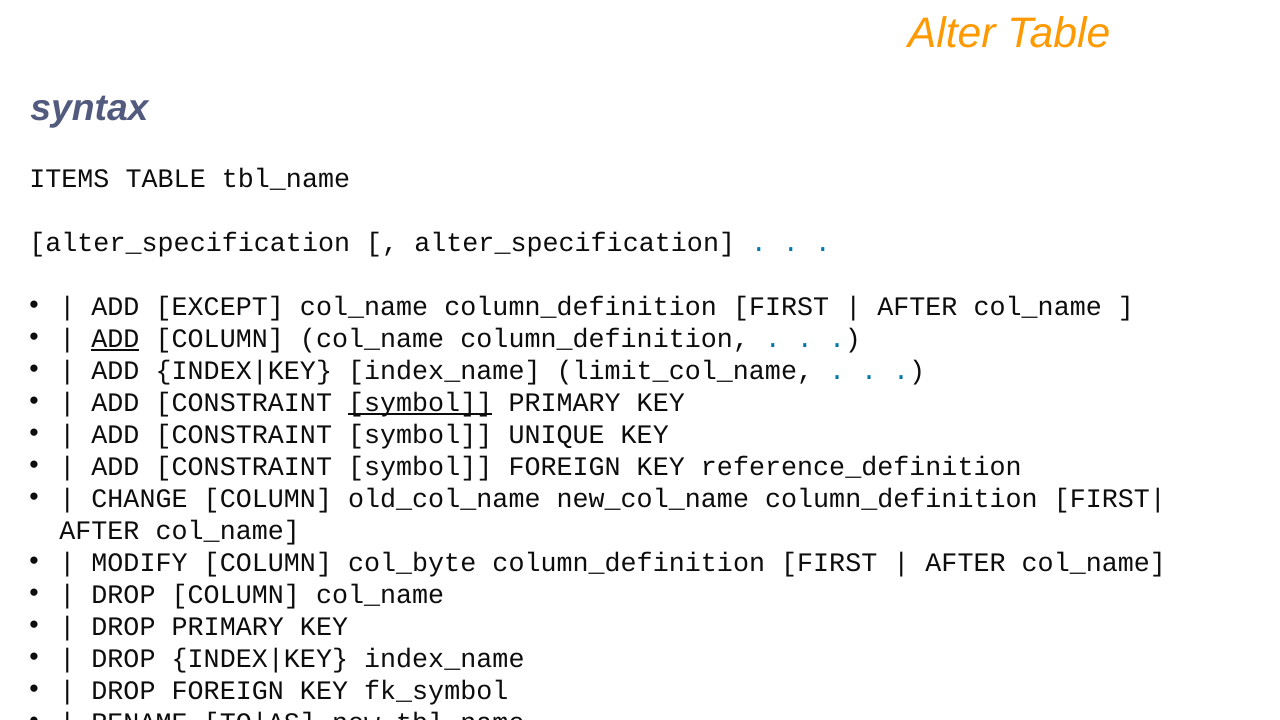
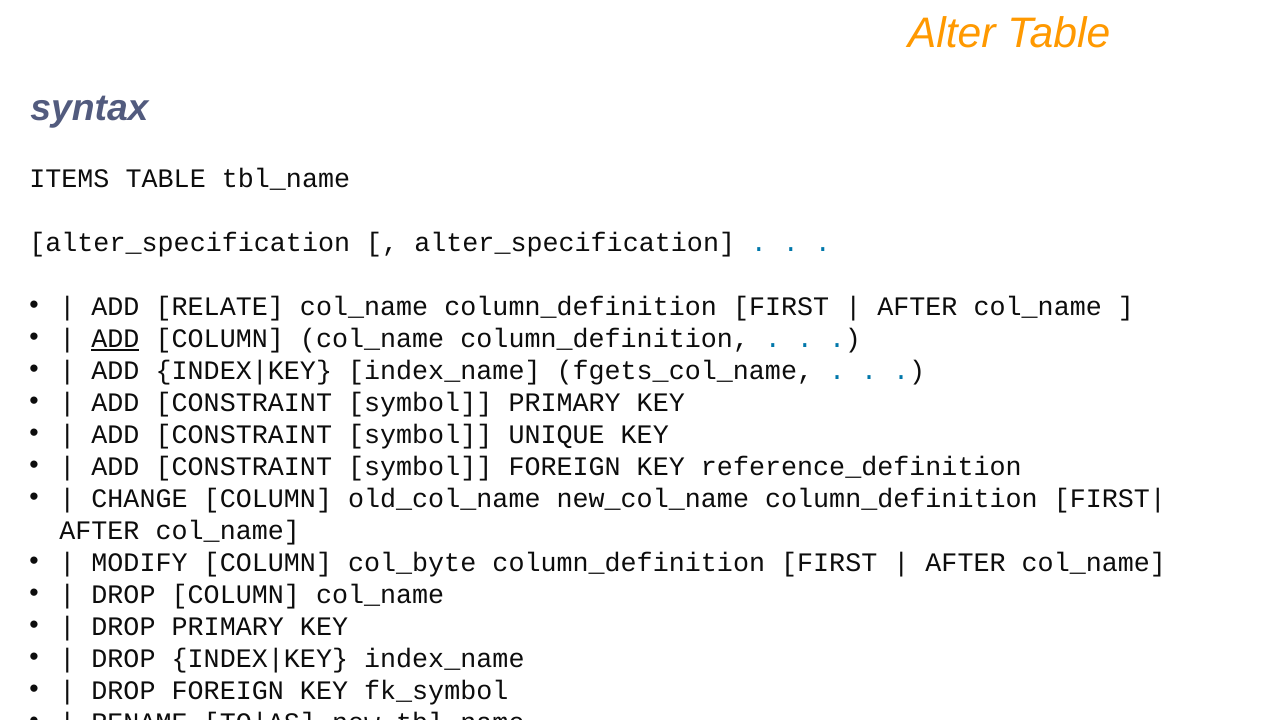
EXCEPT: EXCEPT -> RELATE (220, 306)
limit_col_name: limit_col_name -> fgets_col_name (685, 371)
symbol underline: present -> none (420, 403)
